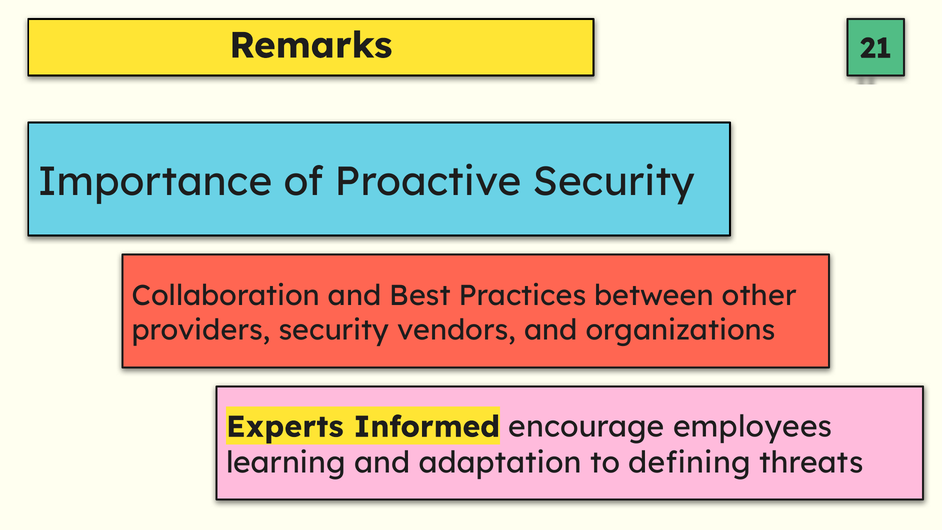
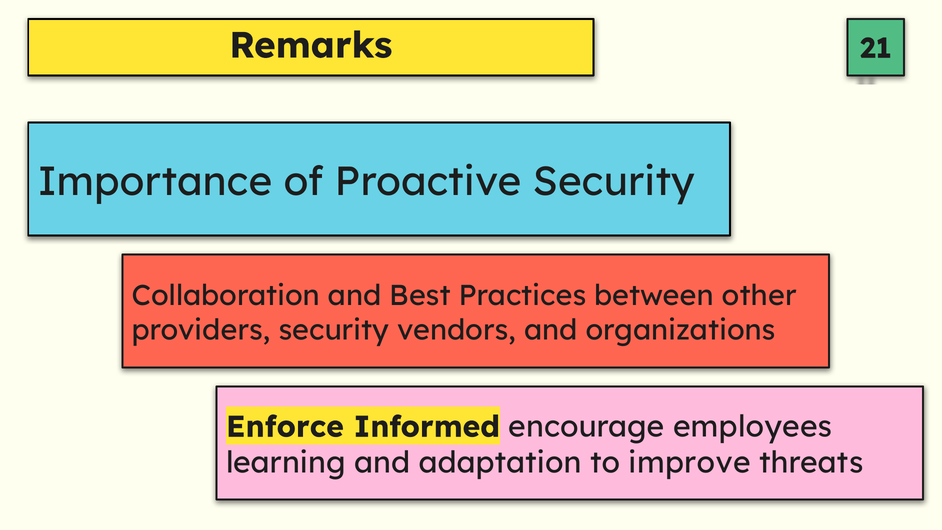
Experts: Experts -> Enforce (285, 427)
defining: defining -> improve (690, 463)
